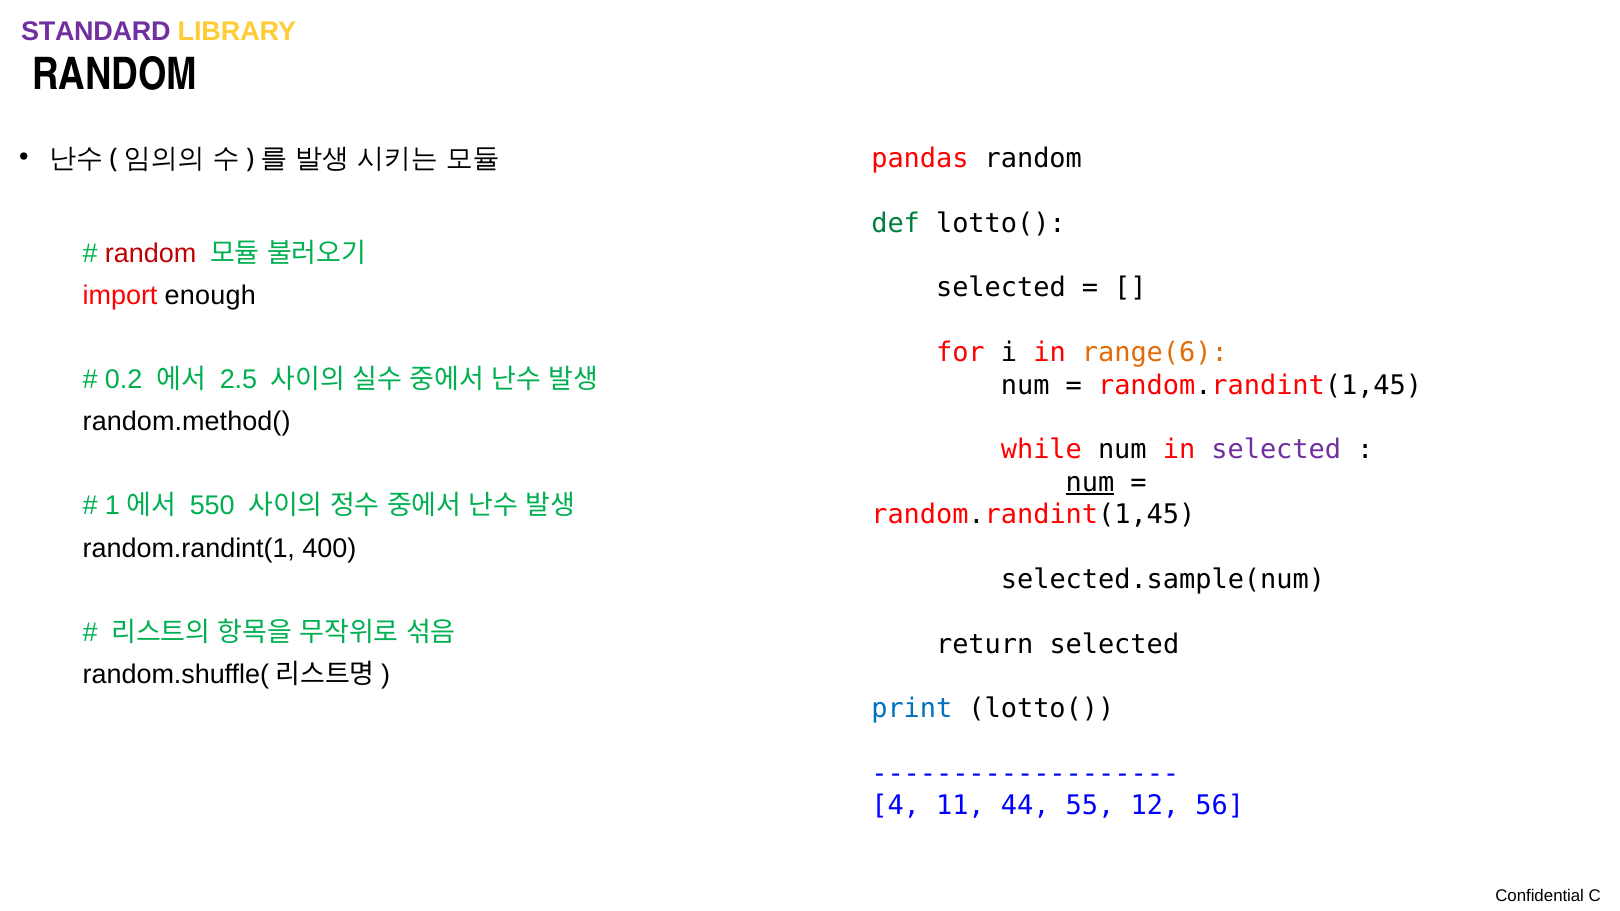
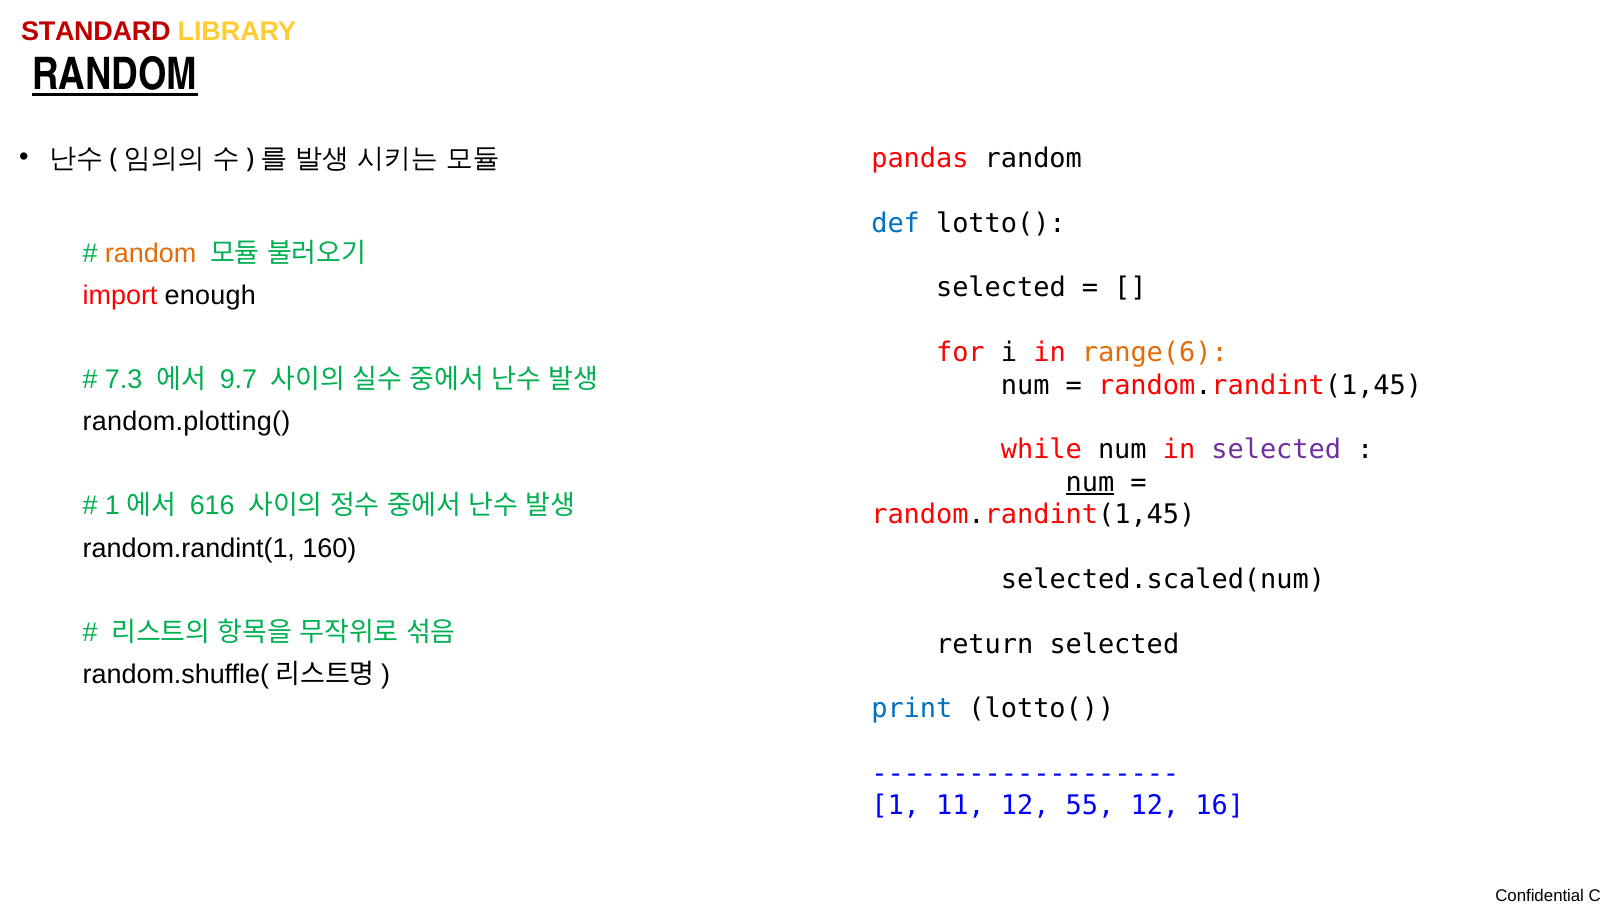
STANDARD colour: purple -> red (96, 32)
RANDOM underline: none -> present (115, 75)
def colour: green -> blue (896, 223)
random colour: red -> orange (151, 254)
0.2: 0.2 -> 7.3 (124, 380)
2.5: 2.5 -> 9.7 (238, 380)
random.method(: random.method( -> random.plotting( (187, 422)
550: 550 -> 616 (212, 506)
400: 400 -> 160 (329, 548)
selected.sample(num: selected.sample(num -> selected.scaled(num (1163, 580)
4: 4 -> 1 (896, 806)
11 44: 44 -> 12 (1025, 806)
56: 56 -> 16 (1220, 806)
